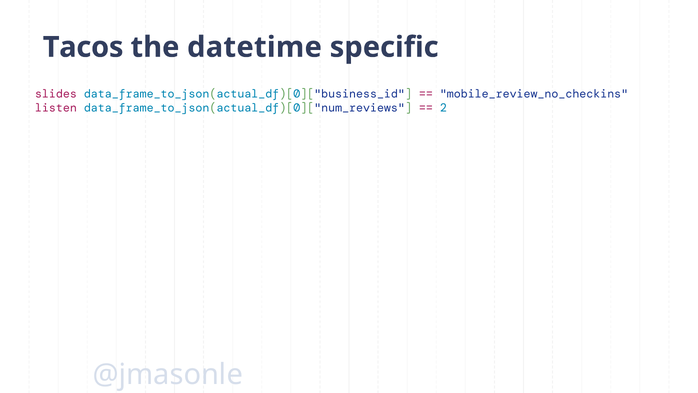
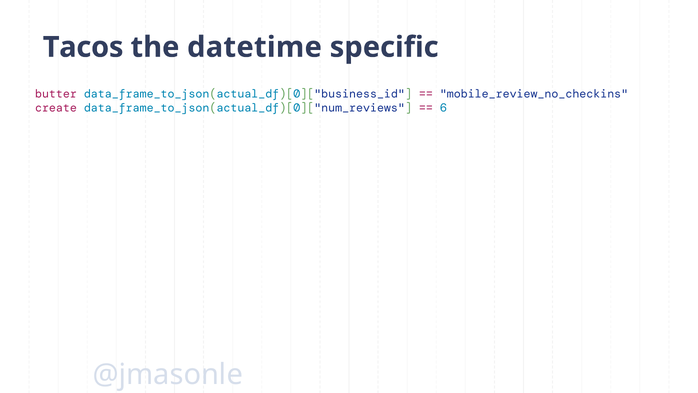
slides: slides -> butter (56, 94)
listen: listen -> create (56, 108)
2: 2 -> 6 (443, 108)
